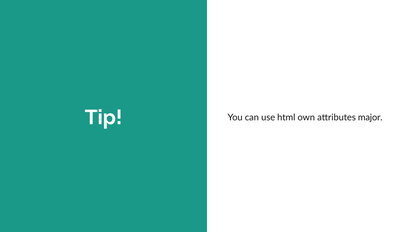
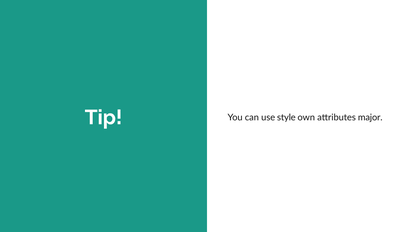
html: html -> style (286, 118)
